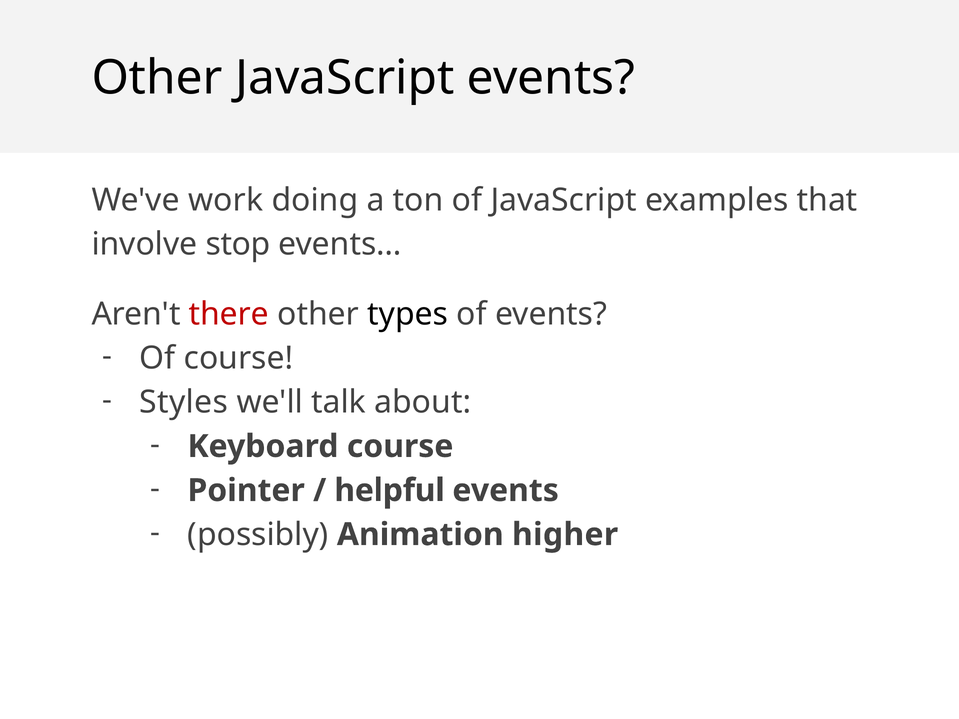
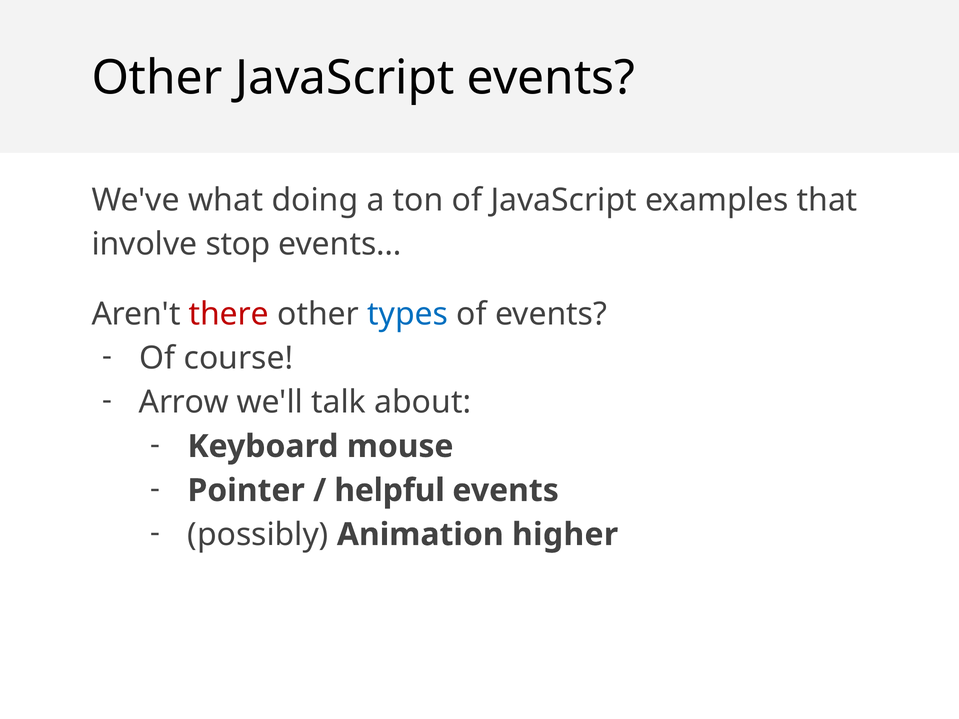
work: work -> what (226, 200)
types colour: black -> blue (408, 314)
Styles: Styles -> Arrow (184, 402)
Keyboard course: course -> mouse (400, 447)
